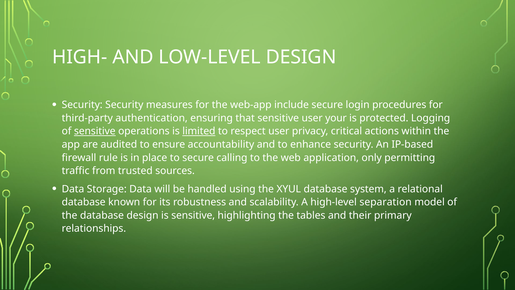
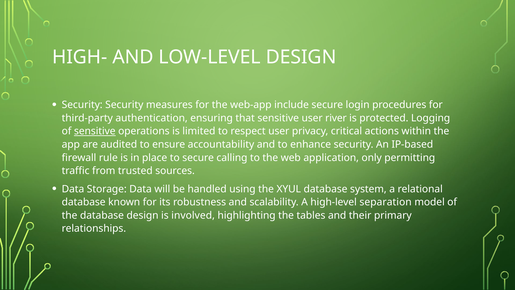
your: your -> river (336, 118)
limited underline: present -> none (199, 131)
is sensitive: sensitive -> involved (193, 215)
